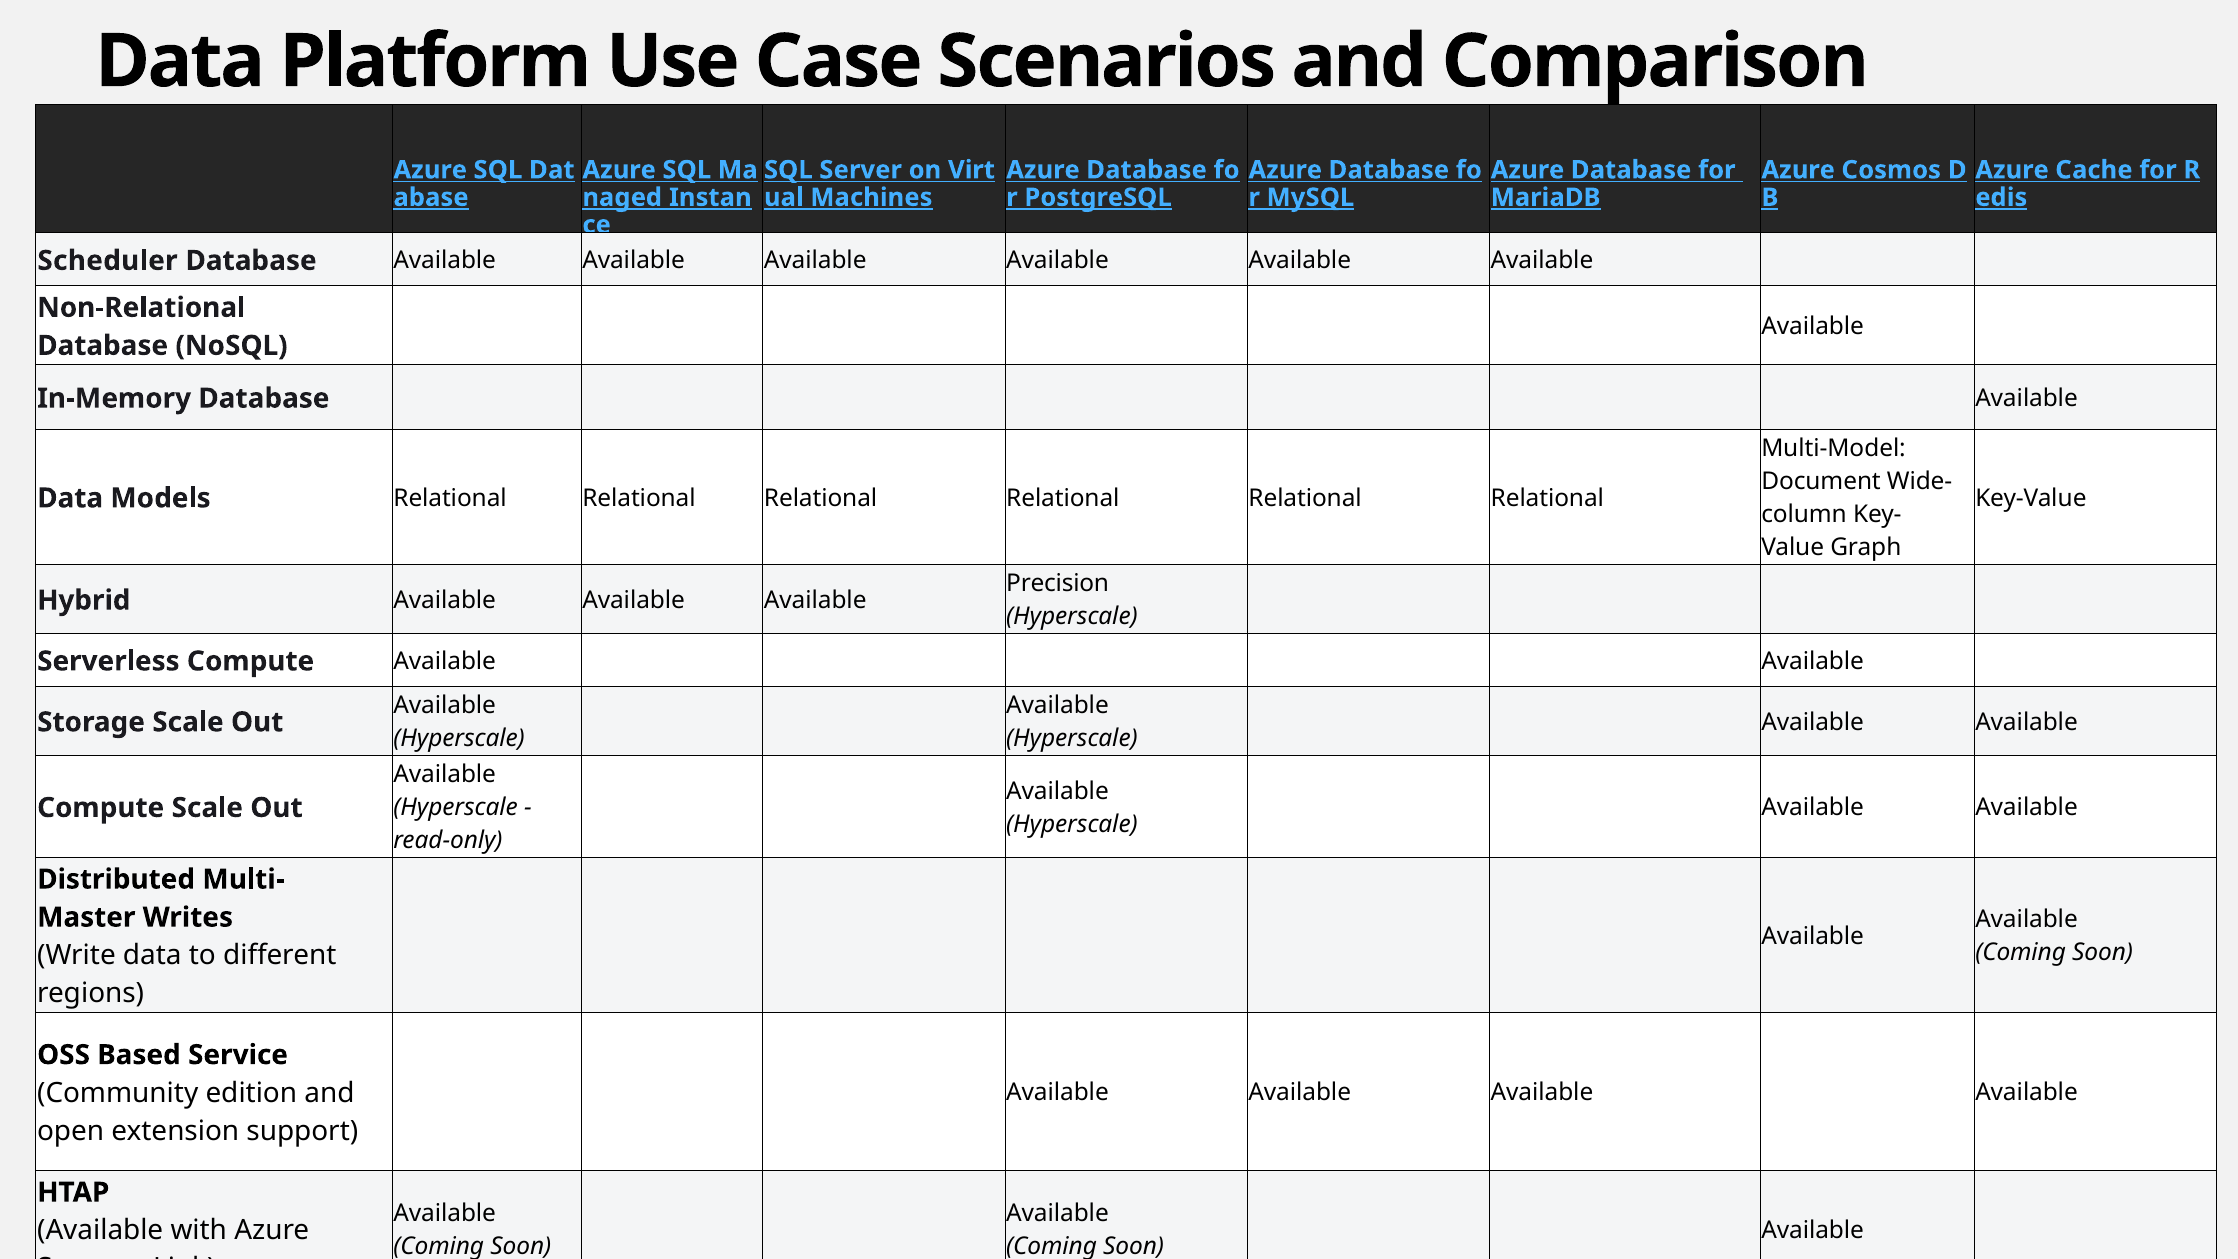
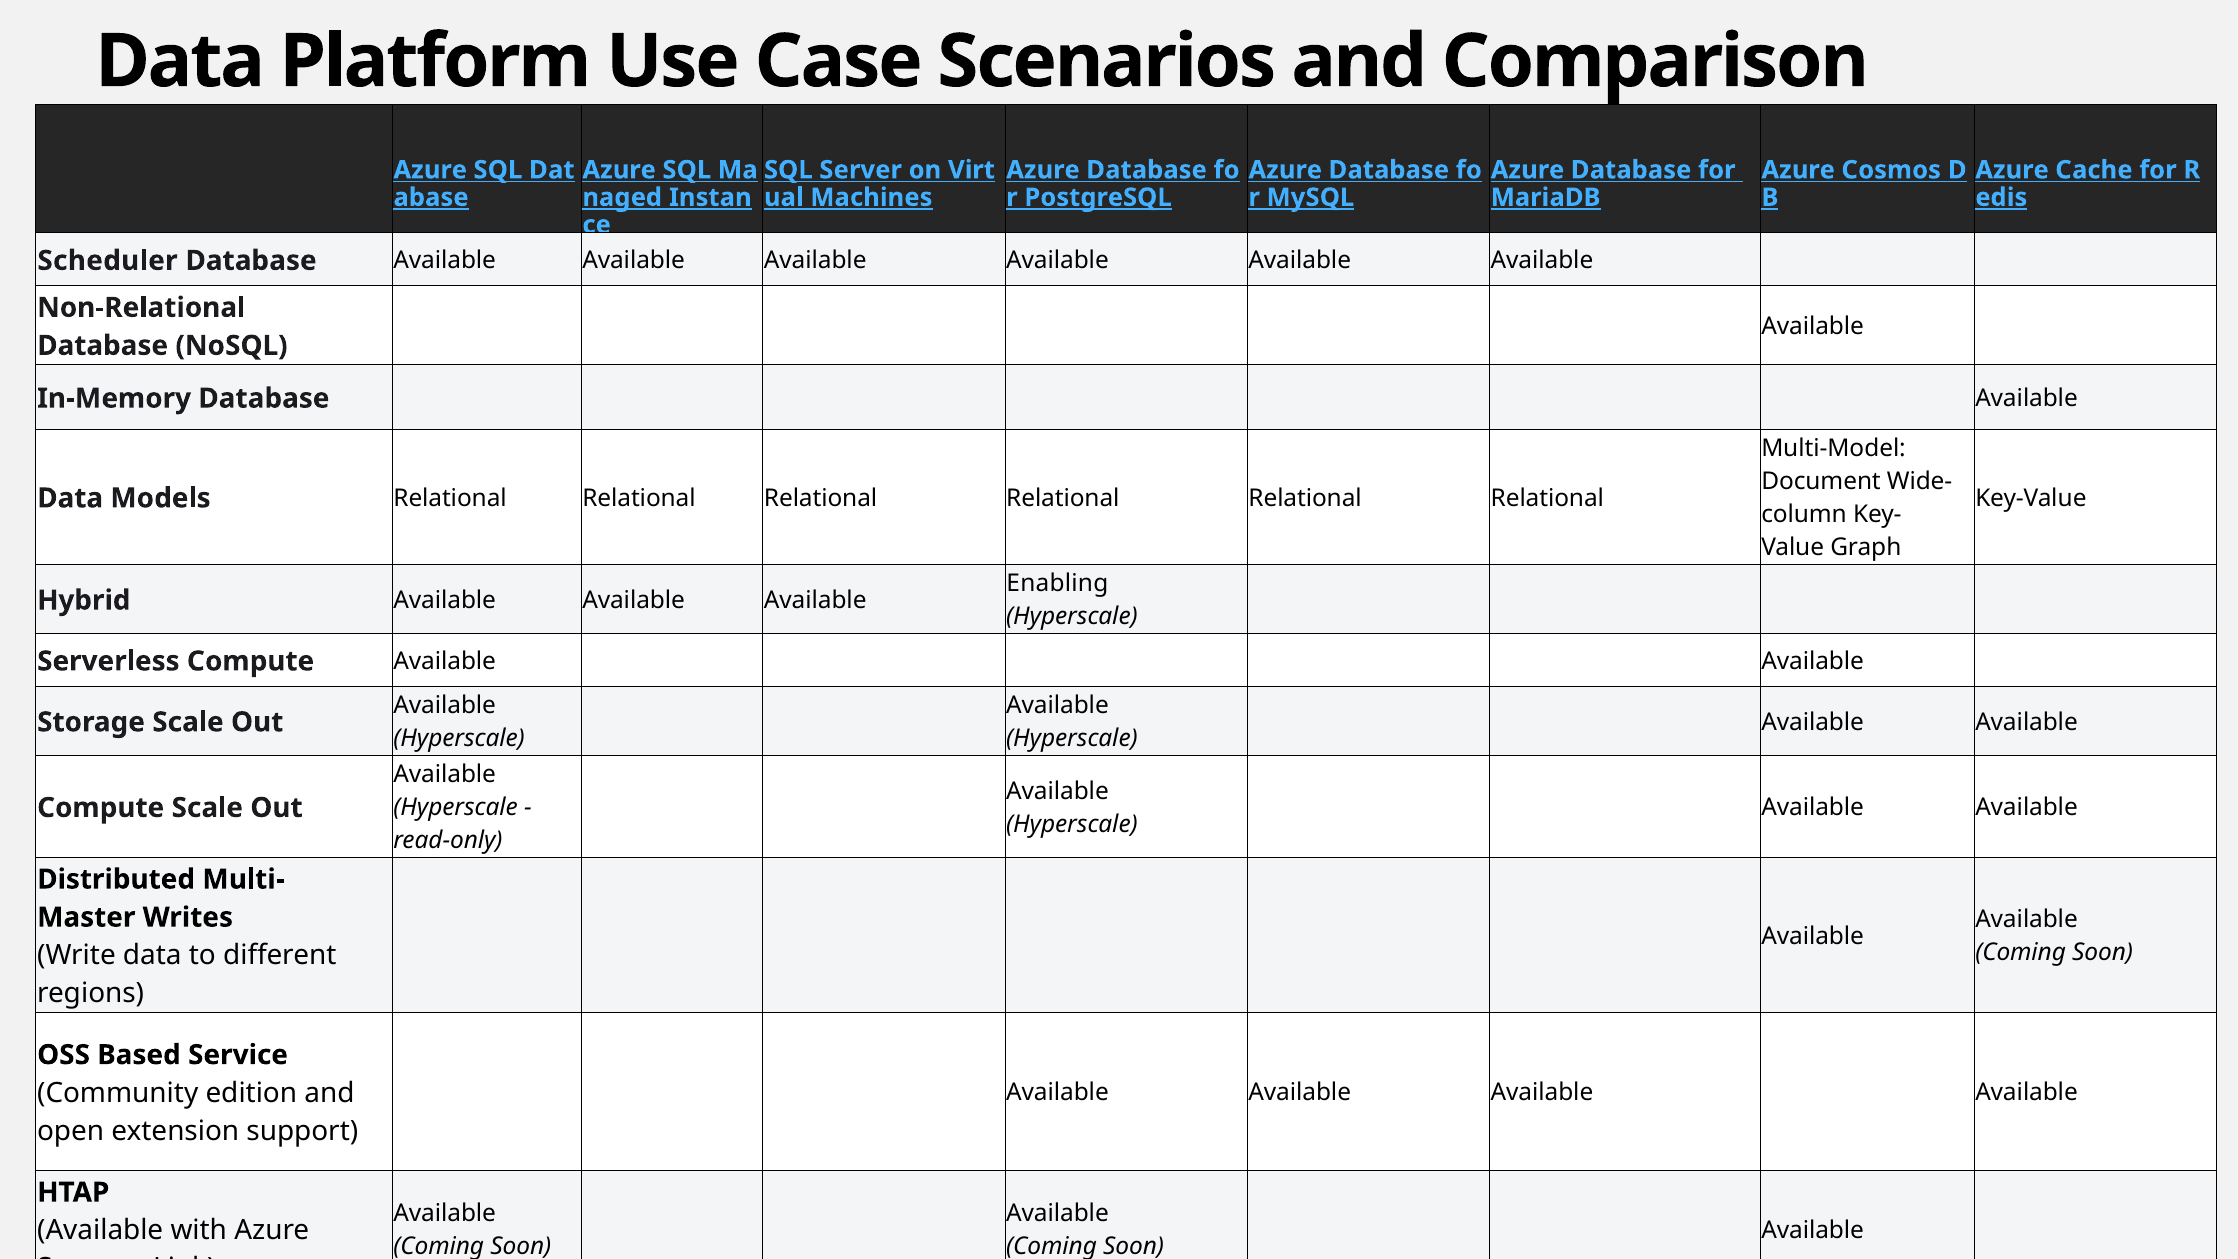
Precision: Precision -> Enabling (1057, 583)
